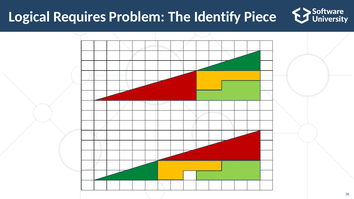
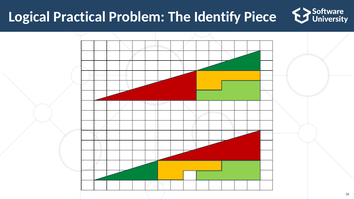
Requires: Requires -> Practical (80, 17)
